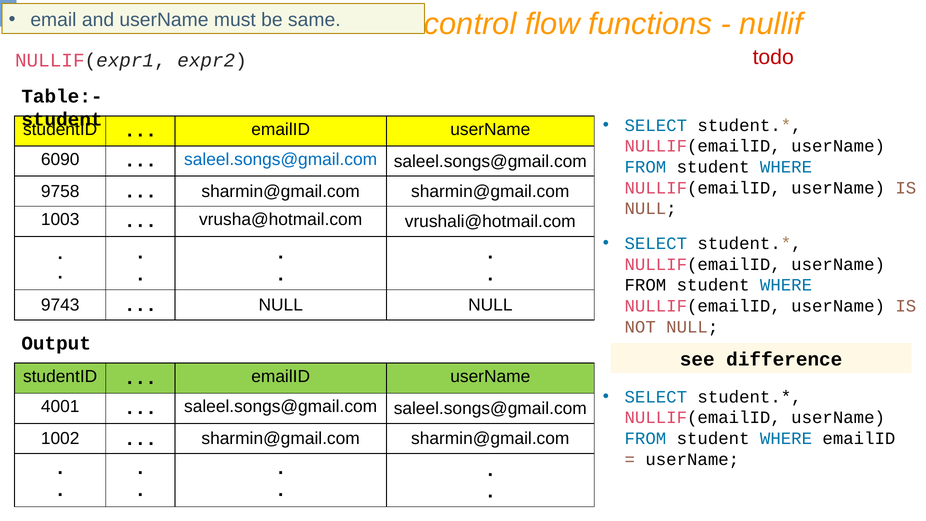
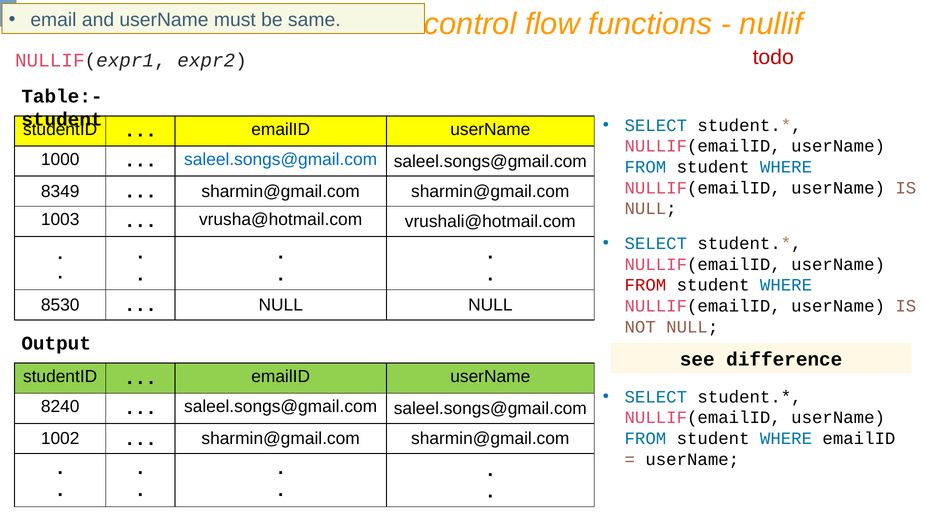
6090: 6090 -> 1000 (60, 159)
9758: 9758 -> 8349 (60, 191)
FROM colour: black -> red (645, 285)
9743: 9743 -> 8530 (60, 305)
4001: 4001 -> 8240 (60, 407)
